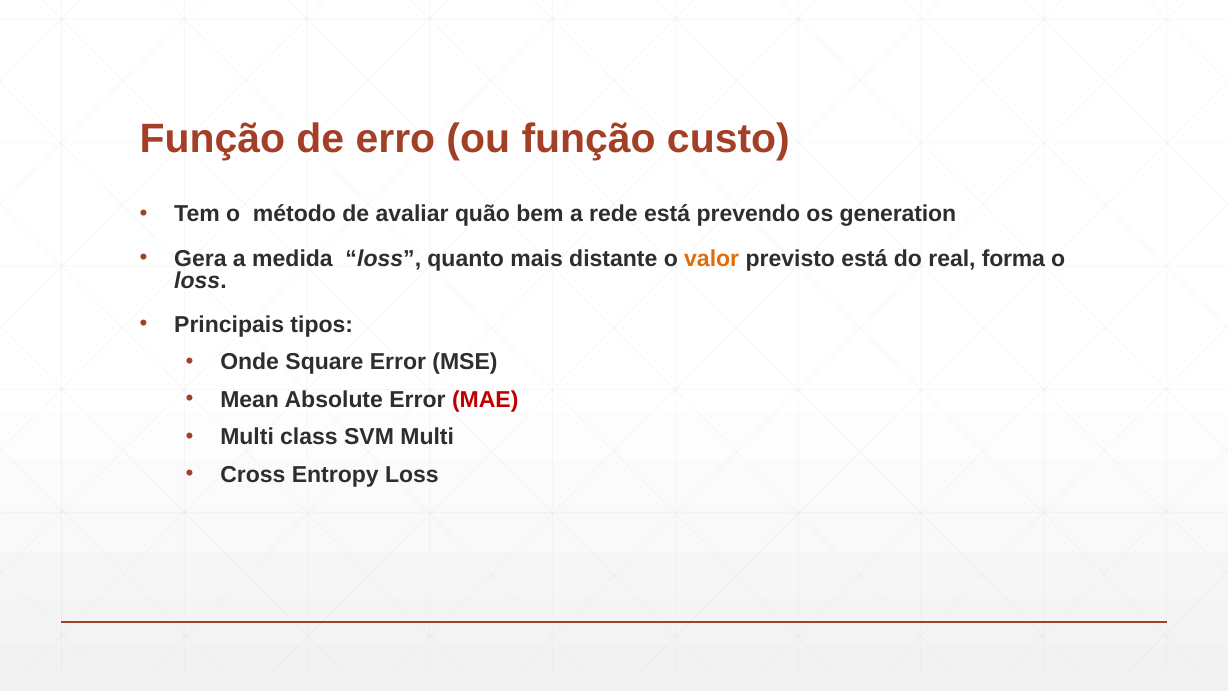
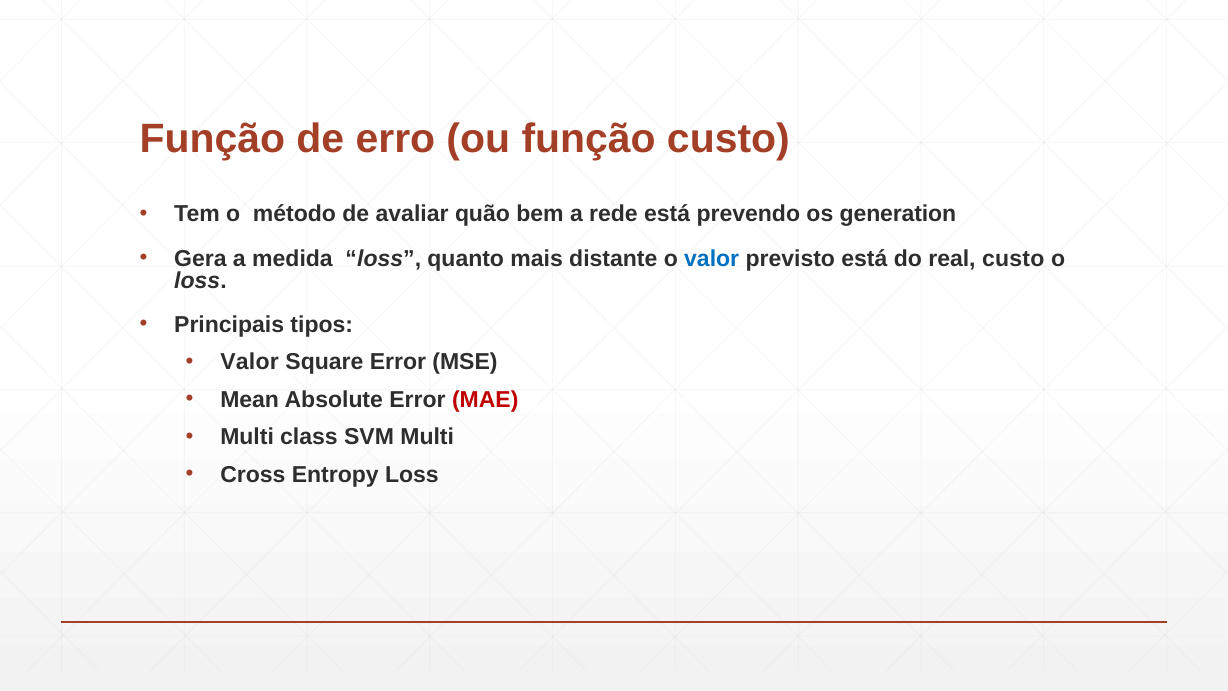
valor colour: orange -> blue (712, 258)
real forma: forma -> custo (1013, 258)
Onde: Onde -> Valor (250, 362)
